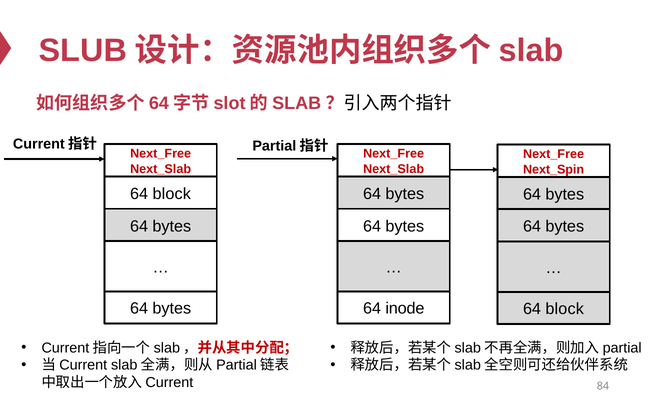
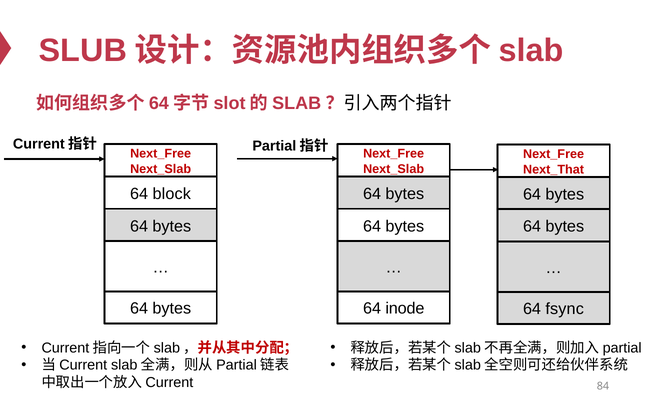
Next_Spin: Next_Spin -> Next_That (554, 169)
block: block -> fsync (565, 309)
